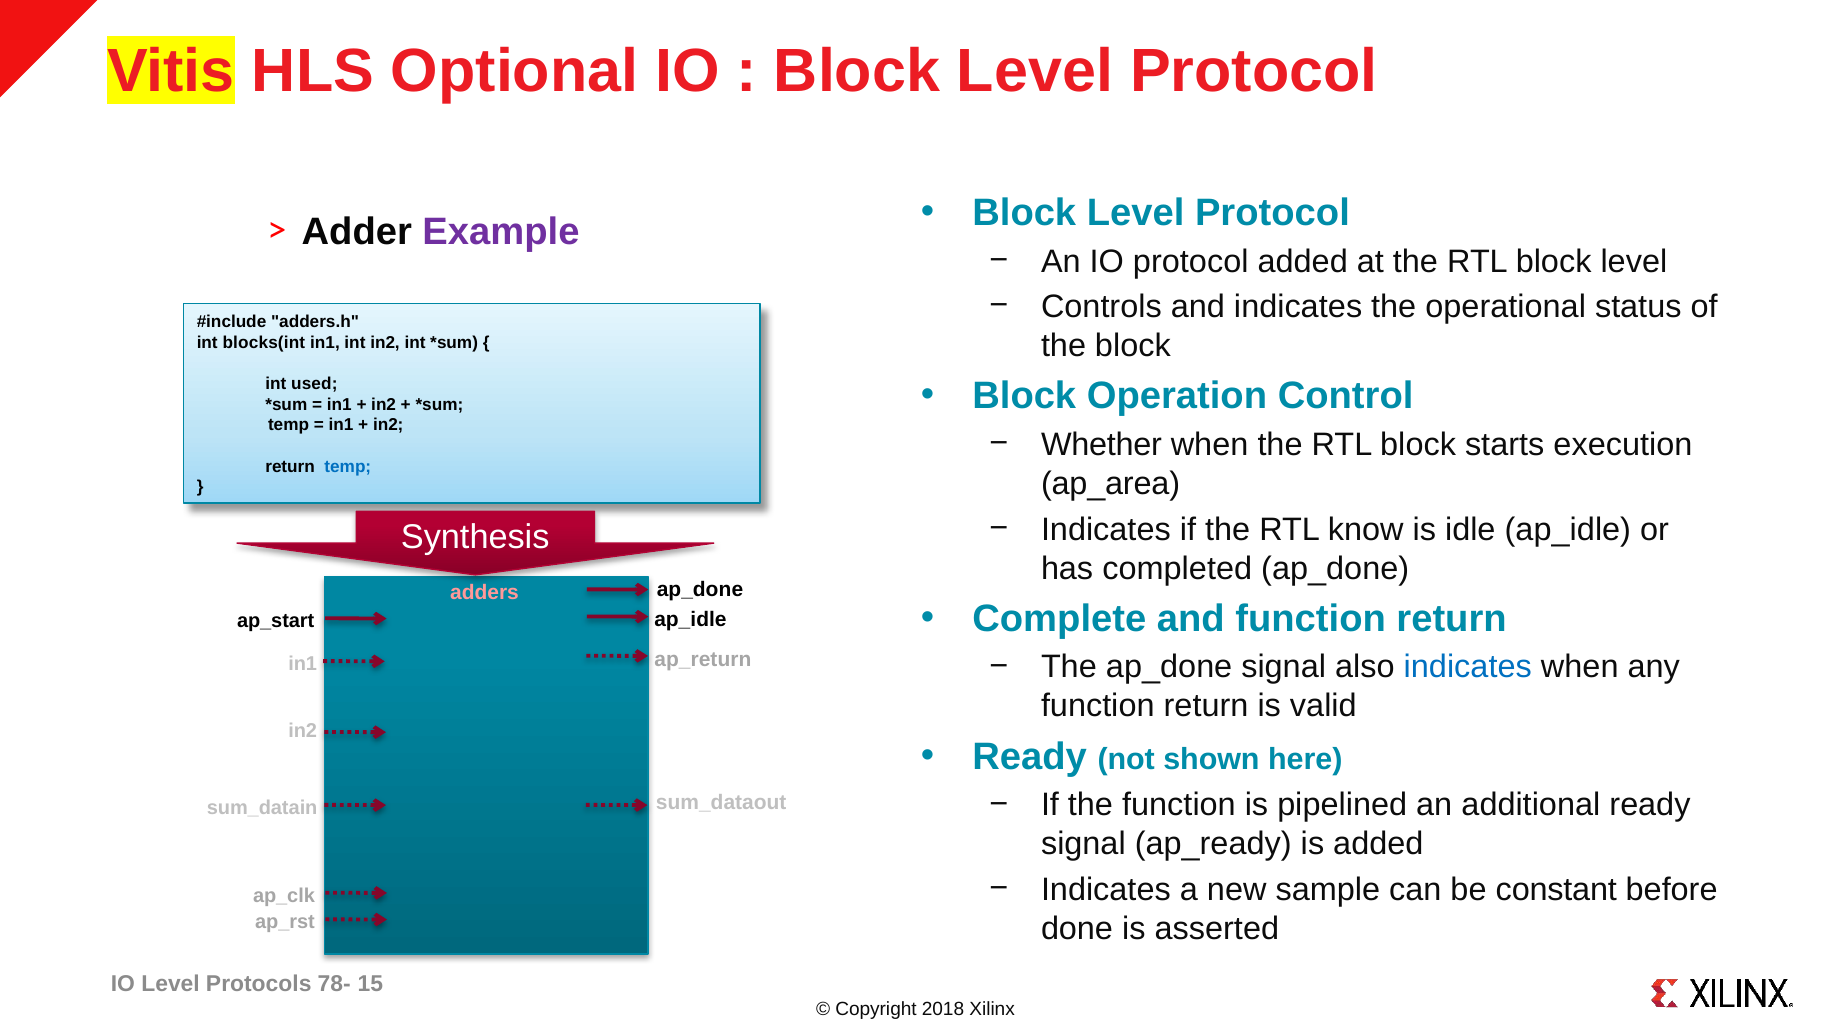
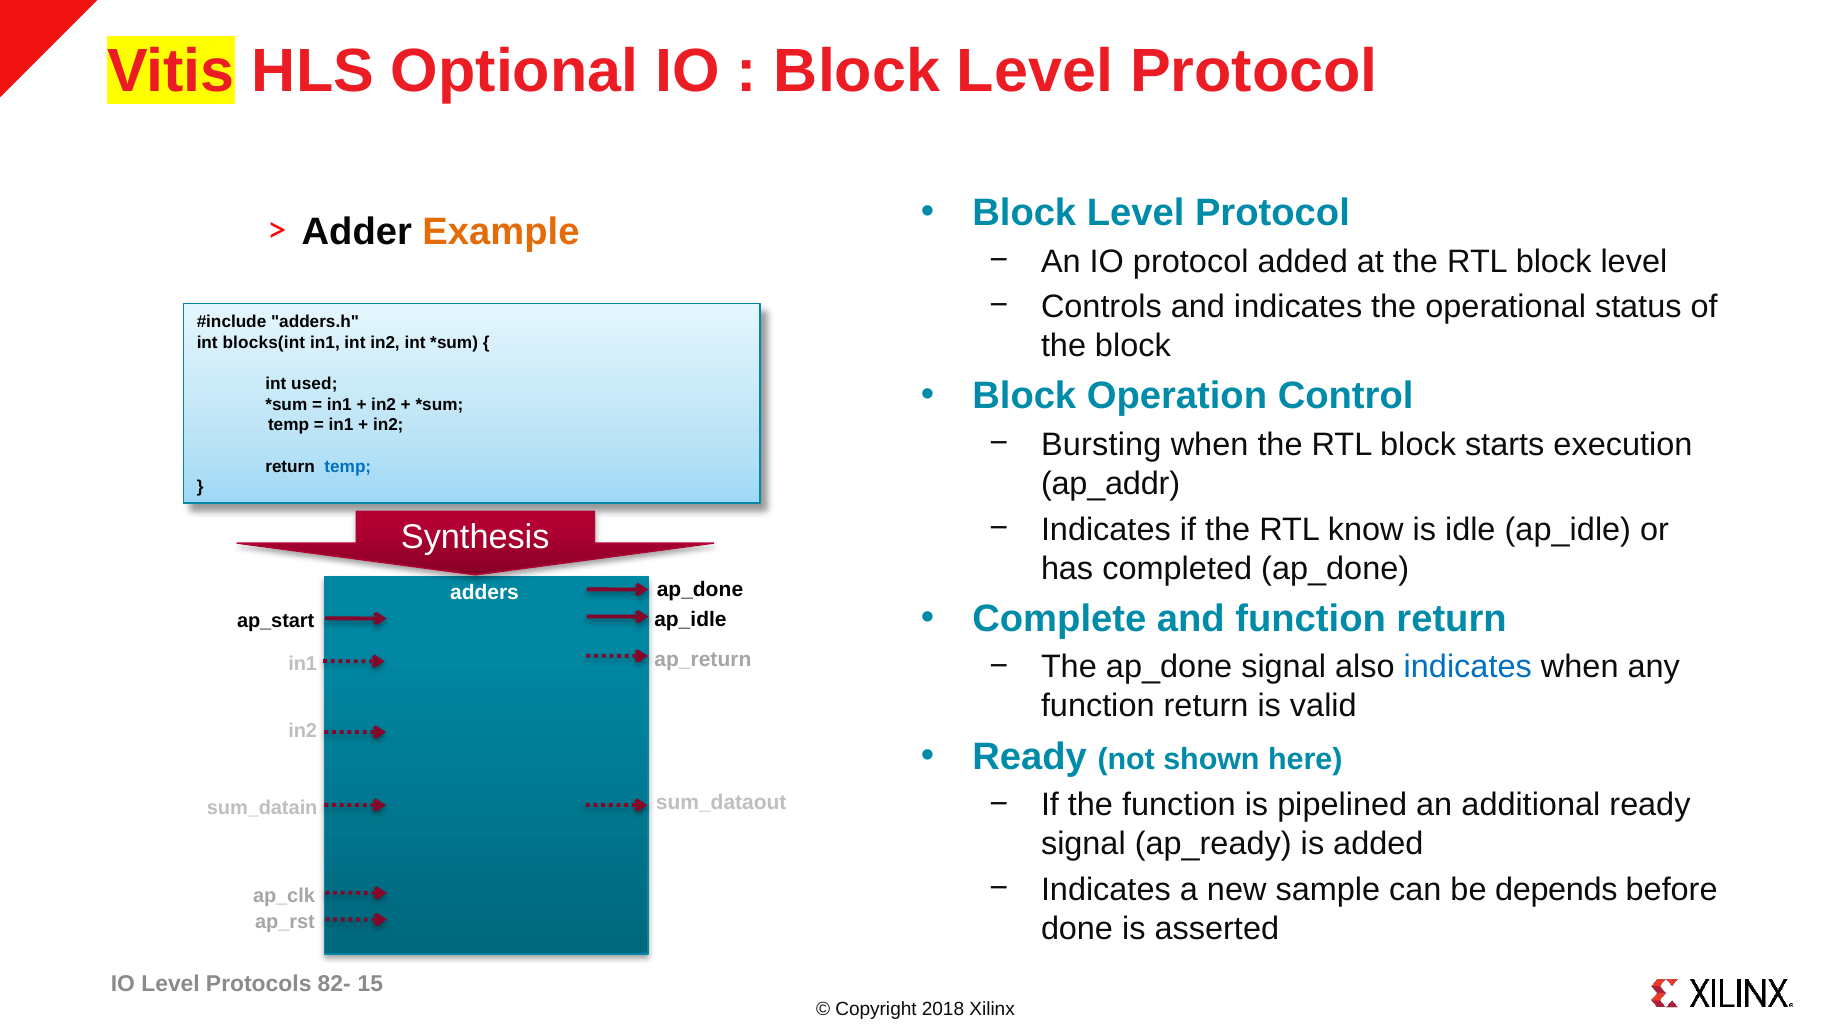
Example colour: purple -> orange (501, 232)
Whether: Whether -> Bursting (1101, 445)
ap_area: ap_area -> ap_addr (1111, 484)
adders colour: pink -> white (484, 593)
constant: constant -> depends (1556, 890)
78-: 78- -> 82- (334, 984)
